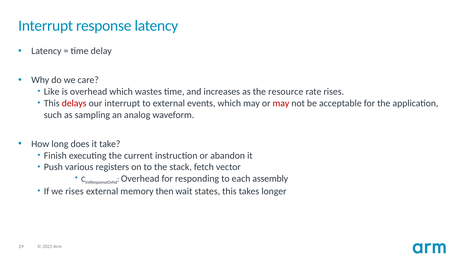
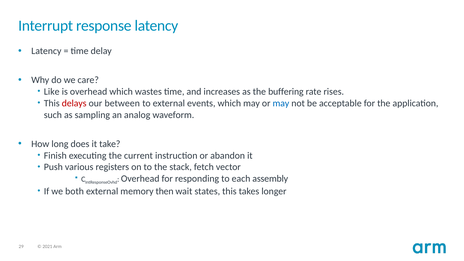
resource: resource -> buffering (286, 92)
our interrupt: interrupt -> between (122, 103)
may colour: red -> blue (281, 103)
we rises: rises -> both (75, 191)
